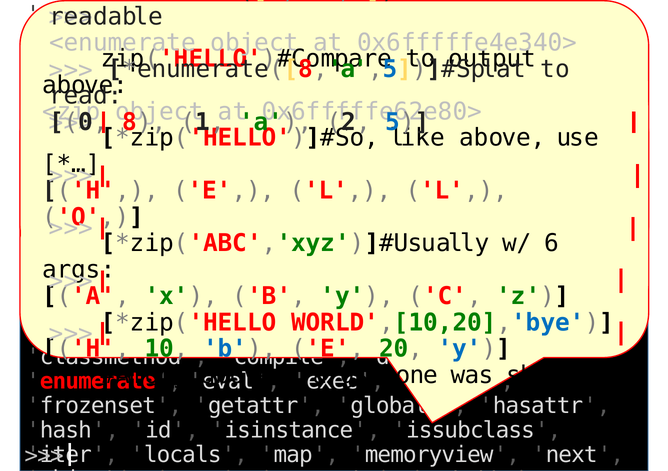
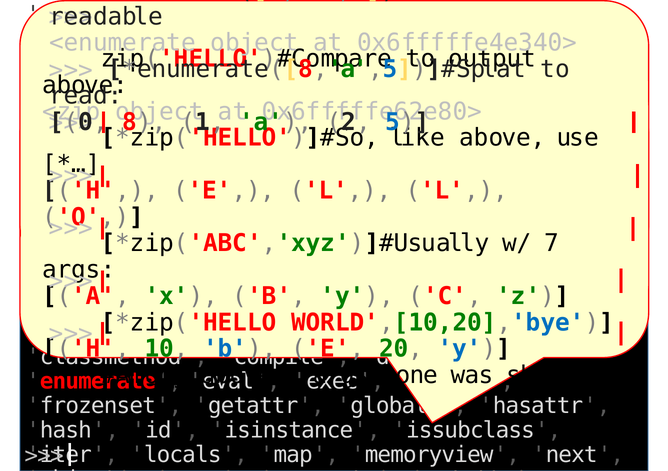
6: 6 -> 7 (552, 243)
